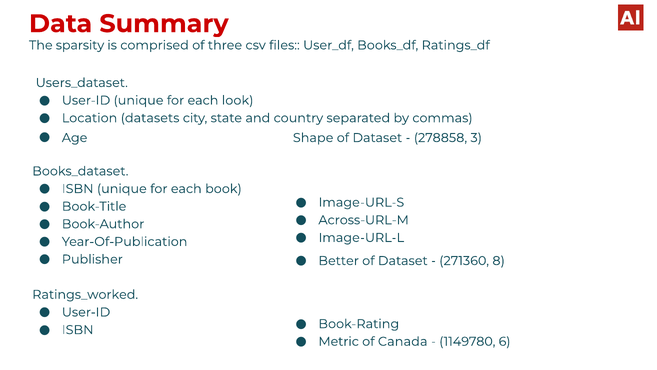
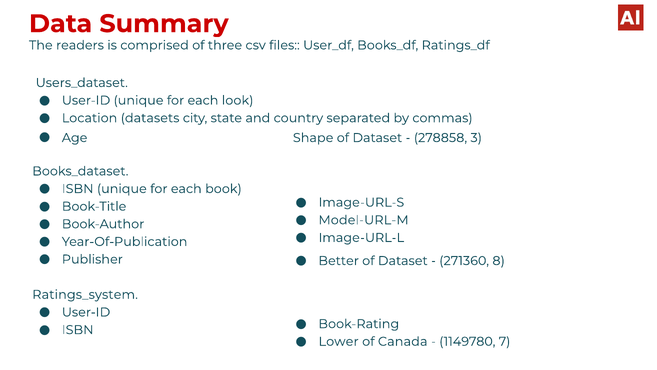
sparsity: sparsity -> readers (80, 45)
Across-URL-M: Across-URL-M -> Model-URL-M (364, 220)
Ratings_worked: Ratings_worked -> Ratings_system (85, 294)
Metric: Metric -> Lower (339, 341)
6: 6 -> 7 (505, 341)
